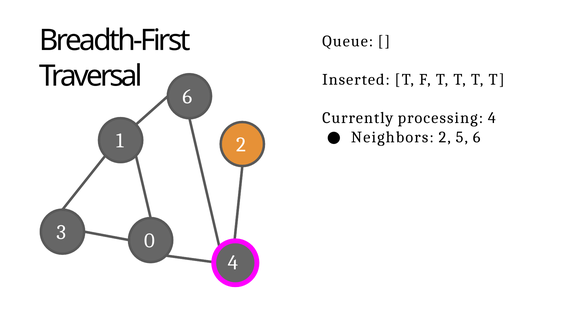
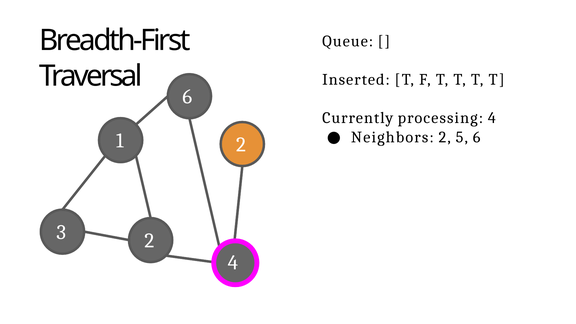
3 0: 0 -> 2 (149, 241)
